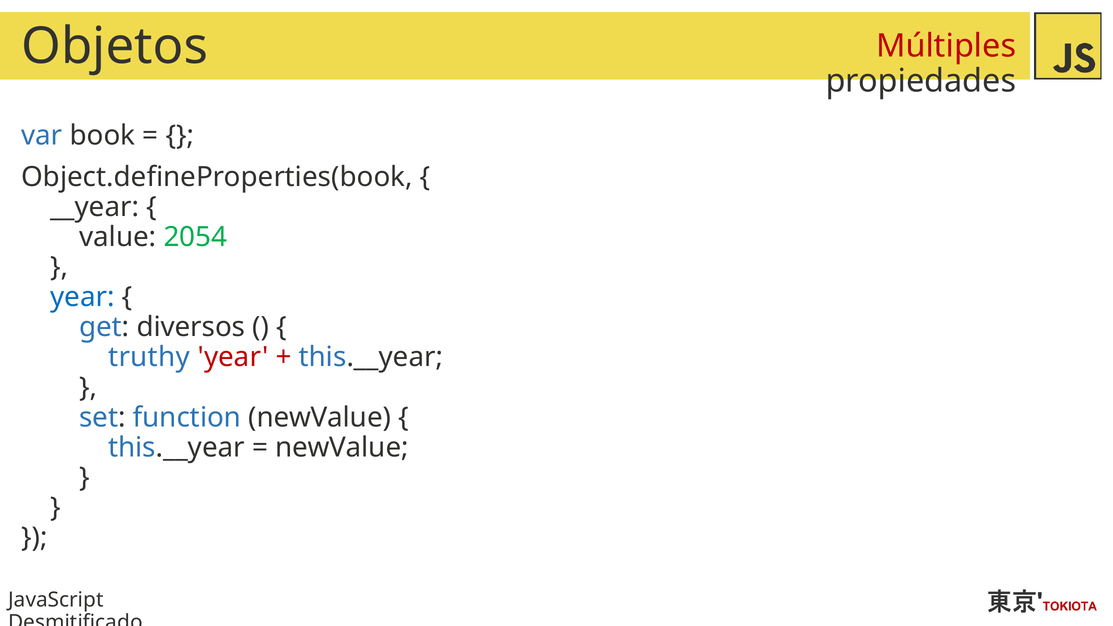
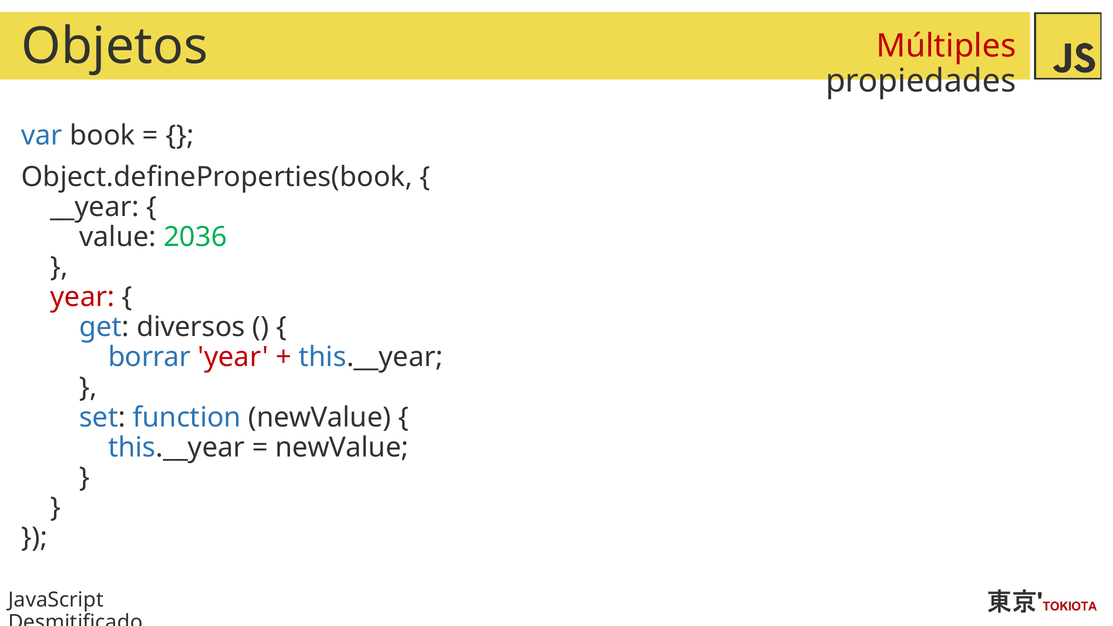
2054: 2054 -> 2036 (195, 237)
year colour: blue -> red (82, 297)
truthy: truthy -> borrar (149, 357)
